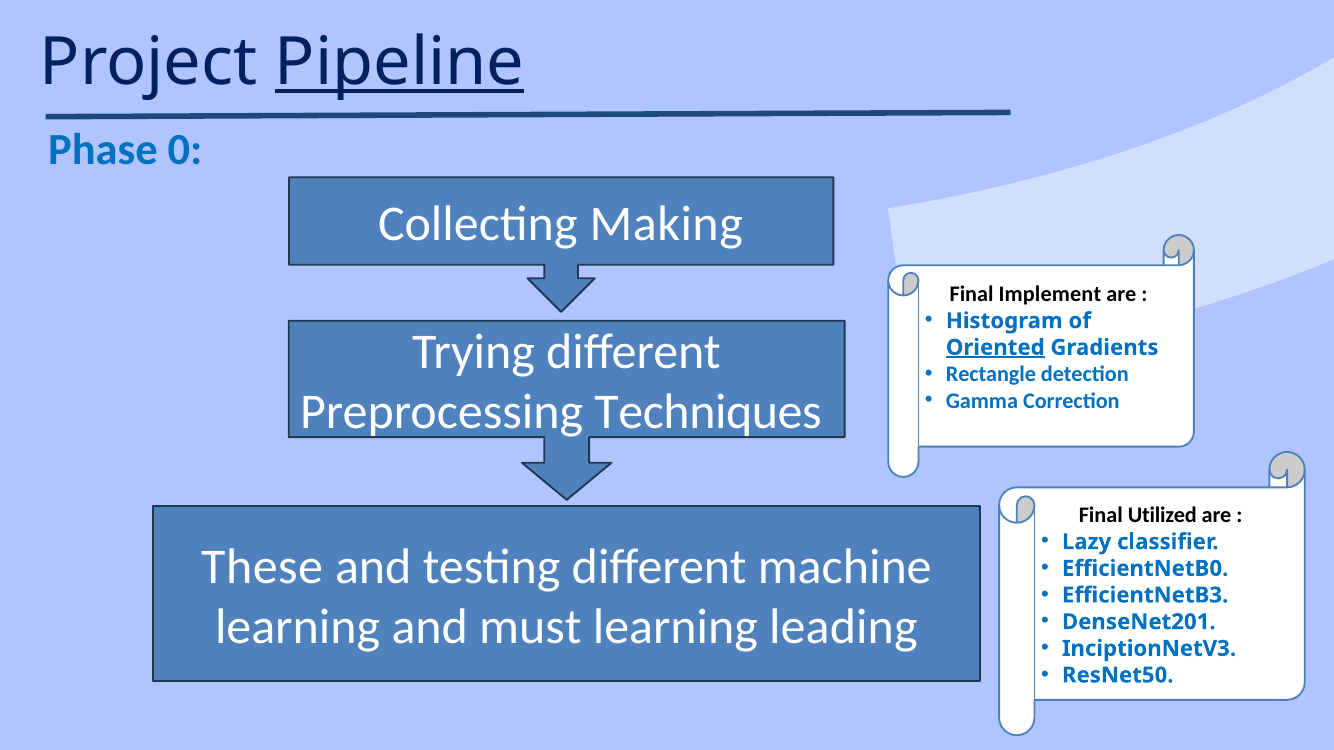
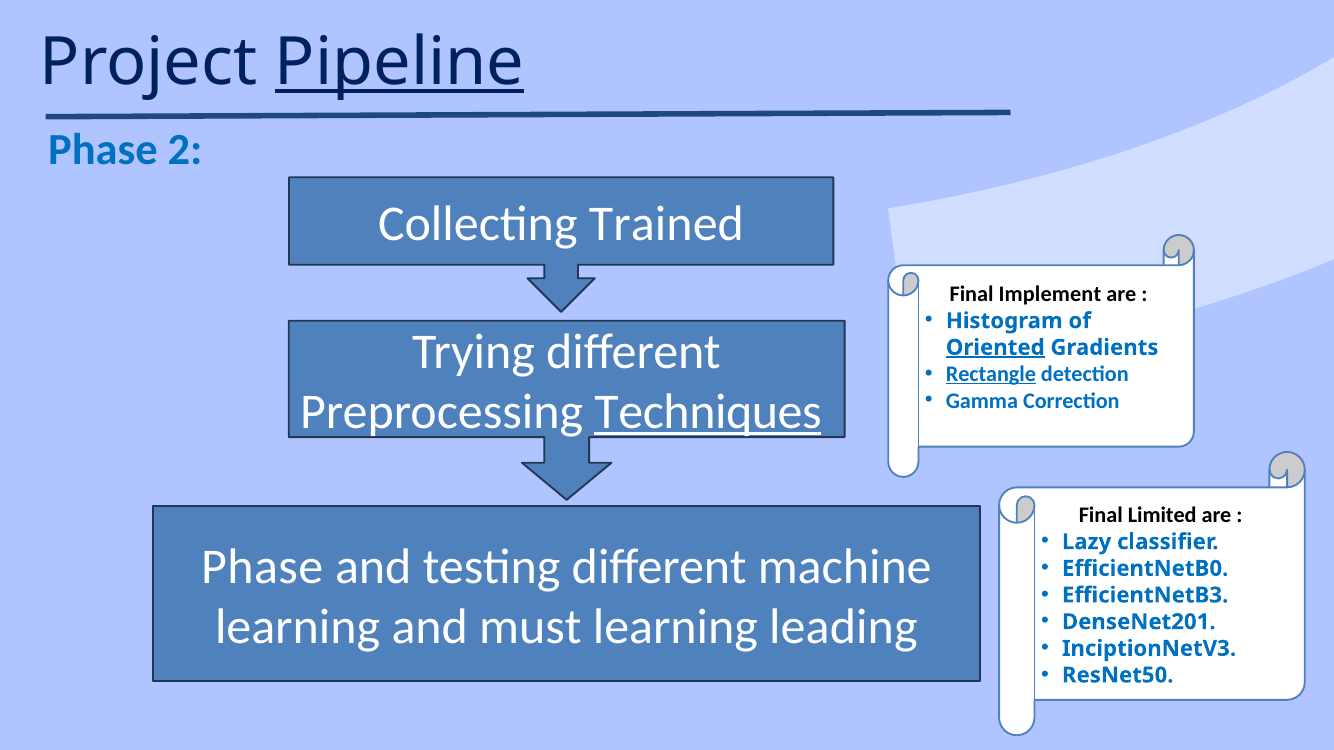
0: 0 -> 2 (185, 150)
Making: Making -> Trained (666, 225)
Rectangle underline: none -> present (991, 374)
Techniques underline: none -> present (708, 413)
Utilized: Utilized -> Limited (1162, 515)
These: These -> Phase (262, 567)
